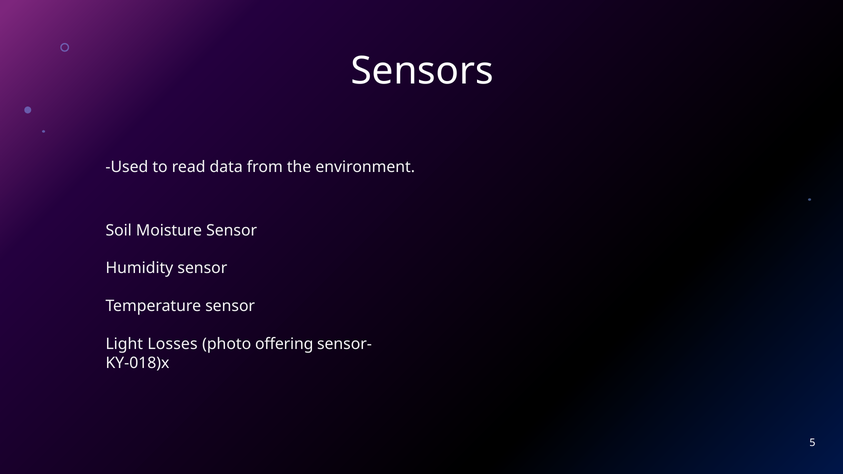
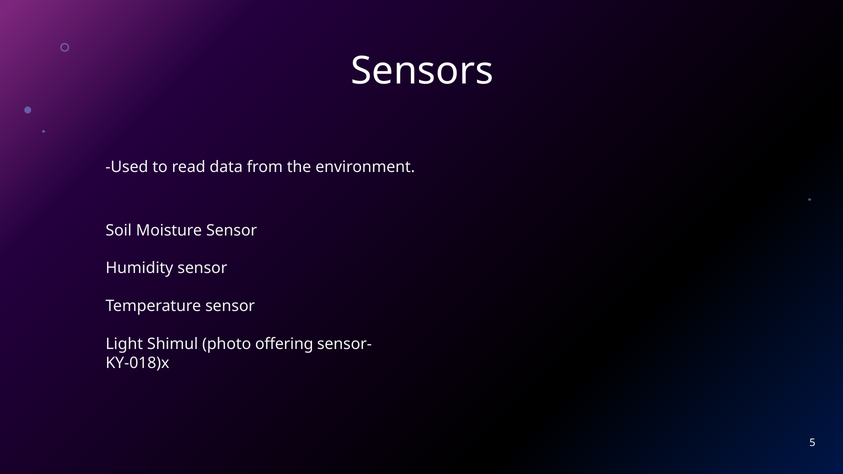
Losses: Losses -> Shimul (173, 344)
